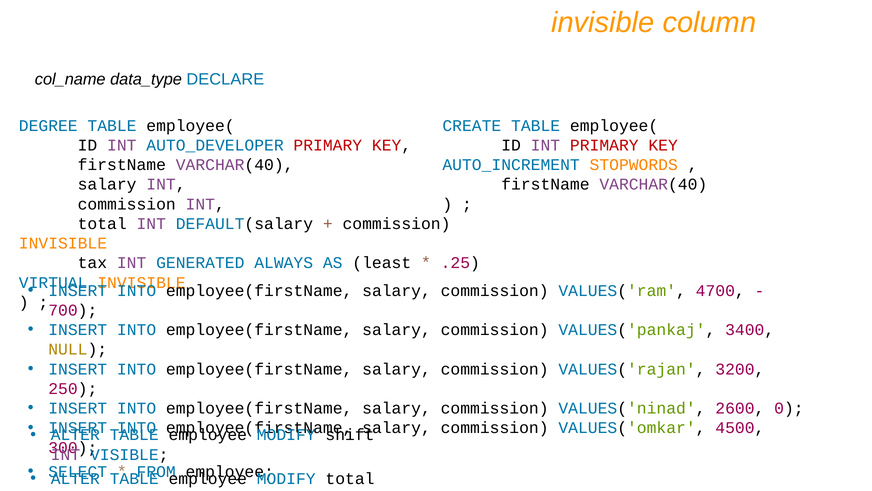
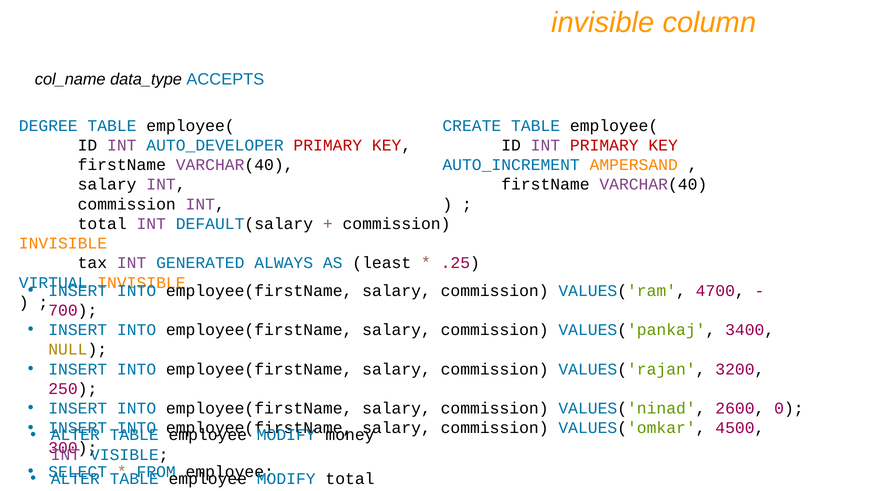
DECLARE: DECLARE -> ACCEPTS (225, 79)
STOPWORDS: STOPWORDS -> AMPERSAND (634, 165)
shift: shift -> money (350, 435)
